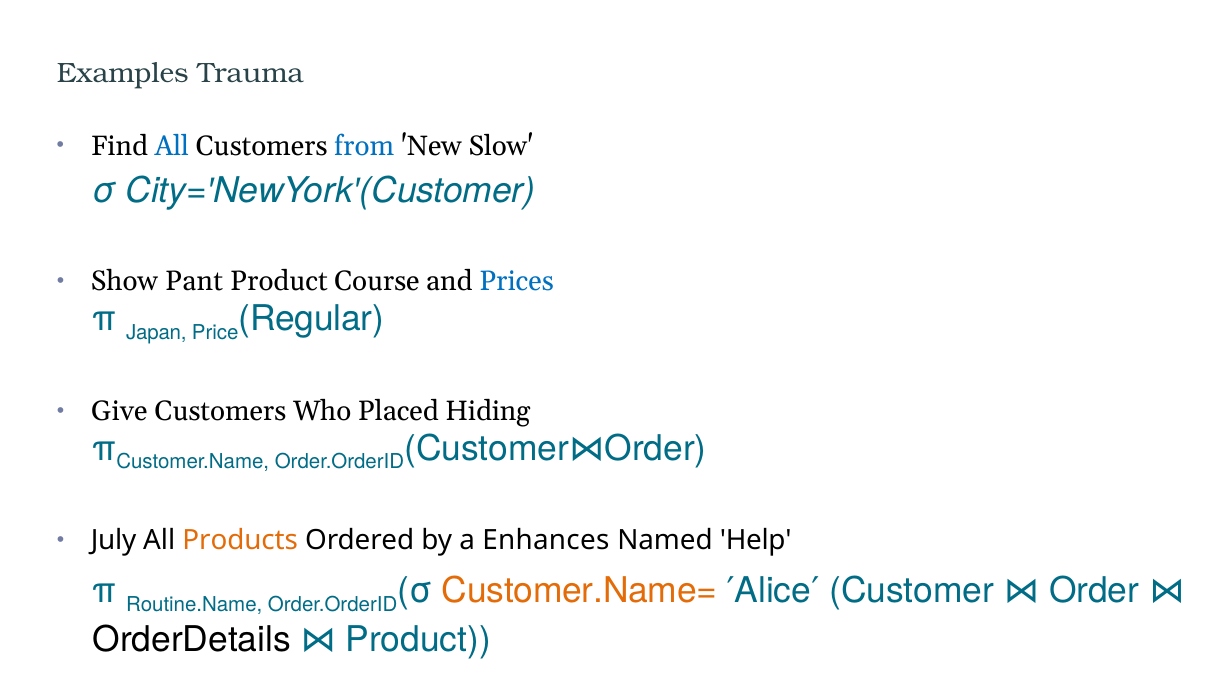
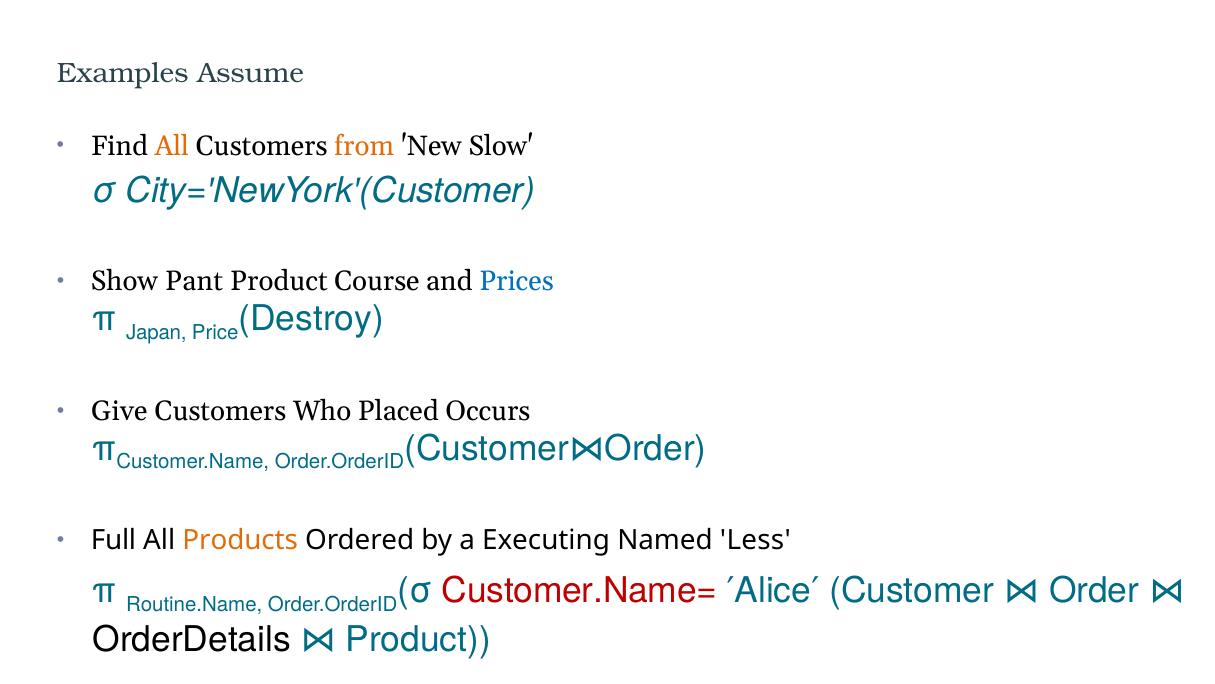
Trauma: Trauma -> Assume (251, 73)
All colour: blue -> orange (172, 146)
from colour: blue -> orange (364, 146)
Regular: Regular -> Destroy (311, 319)
Hiding: Hiding -> Occurs (488, 411)
July: July -> Full (114, 540)
Enhances: Enhances -> Executing (546, 540)
Help: Help -> Less (755, 540)
Customer.Name= colour: orange -> red (580, 591)
